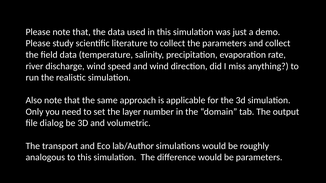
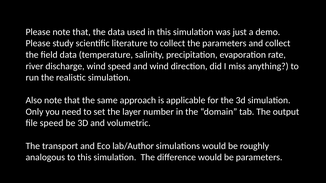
file dialog: dialog -> speed (52, 123)
